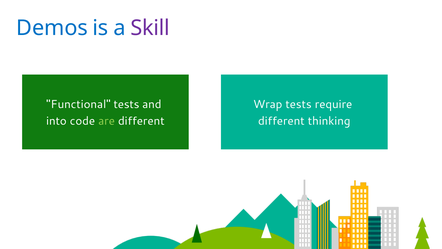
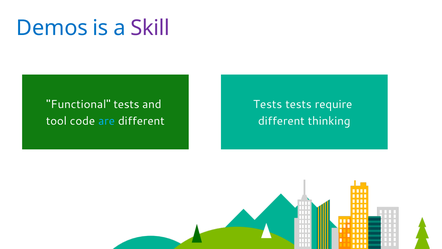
Wrap: Wrap -> Tests (268, 104)
into: into -> tool (56, 121)
are colour: light green -> light blue (107, 121)
